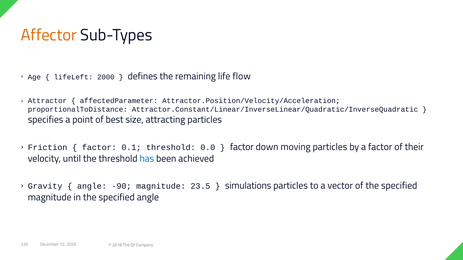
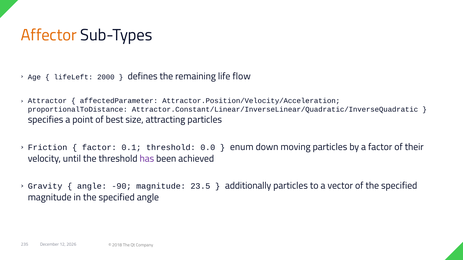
factor: factor -> enum (242, 147)
has colour: blue -> purple (147, 159)
simulations: simulations -> additionally (248, 186)
